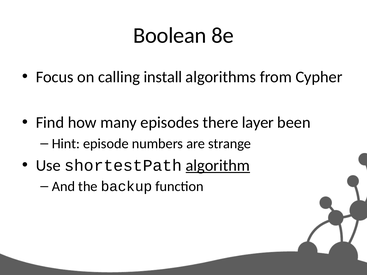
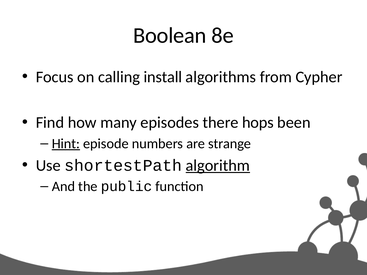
layer: layer -> hops (258, 123)
Hint underline: none -> present (66, 144)
backup: backup -> public (126, 187)
